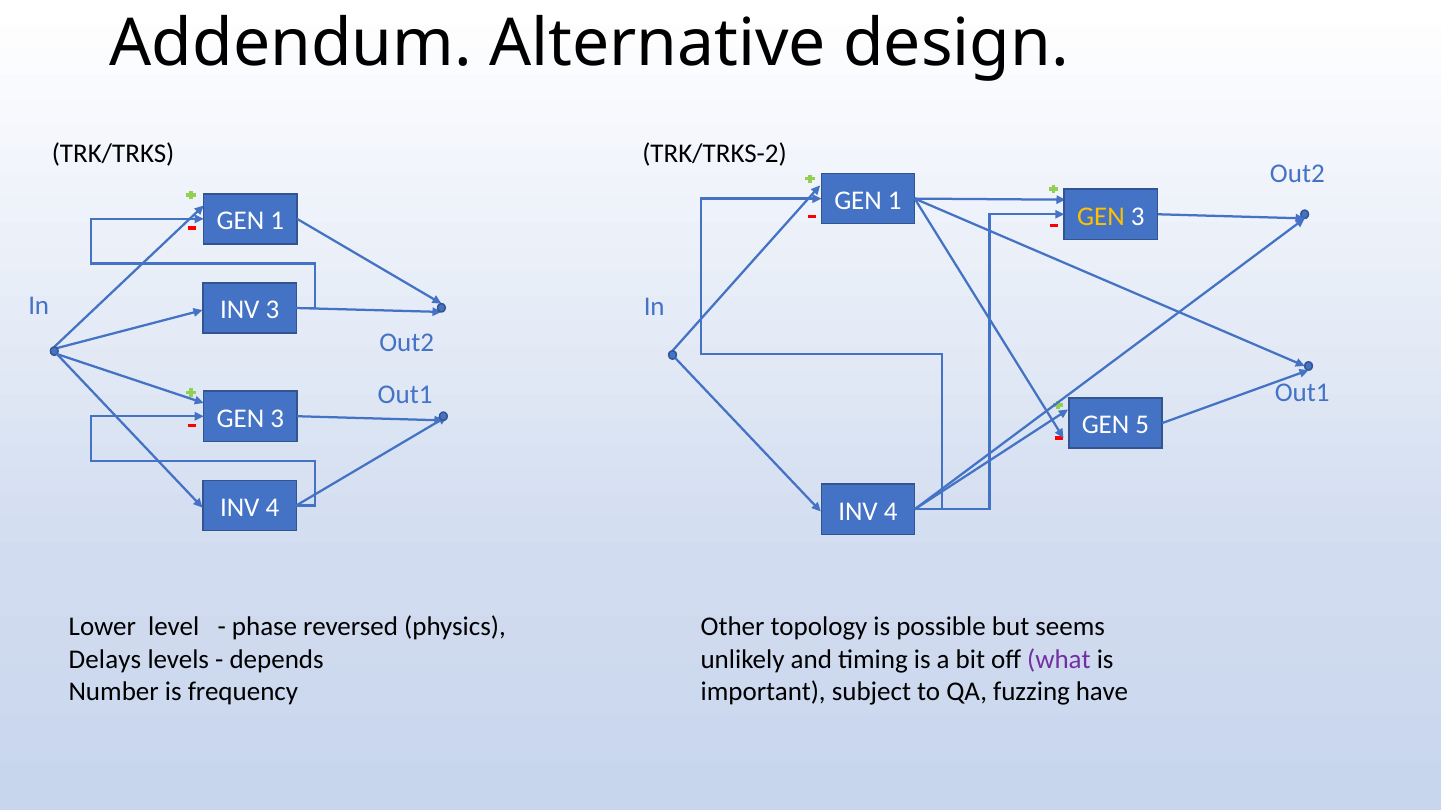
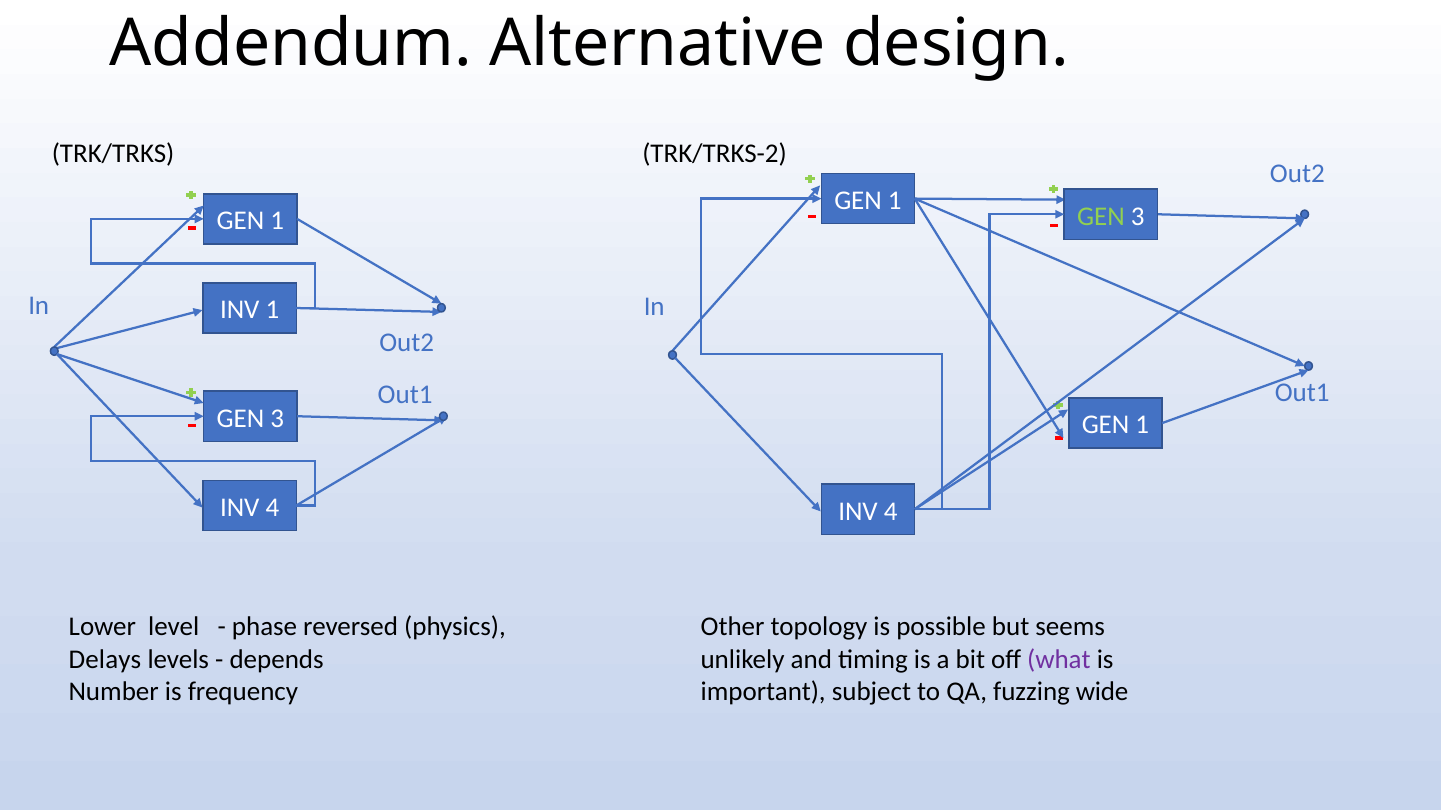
GEN colour: yellow -> light green (1101, 216)
INV 3: 3 -> 1 (272, 310)
5: 5 -> 1 (1142, 425)
have: have -> wide (1102, 692)
